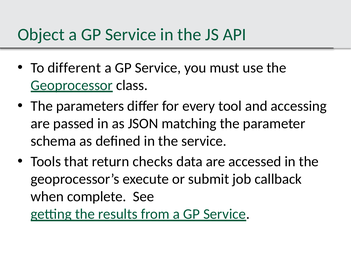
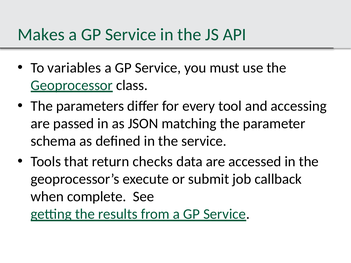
Object: Object -> Makes (41, 35)
different: different -> variables (74, 68)
